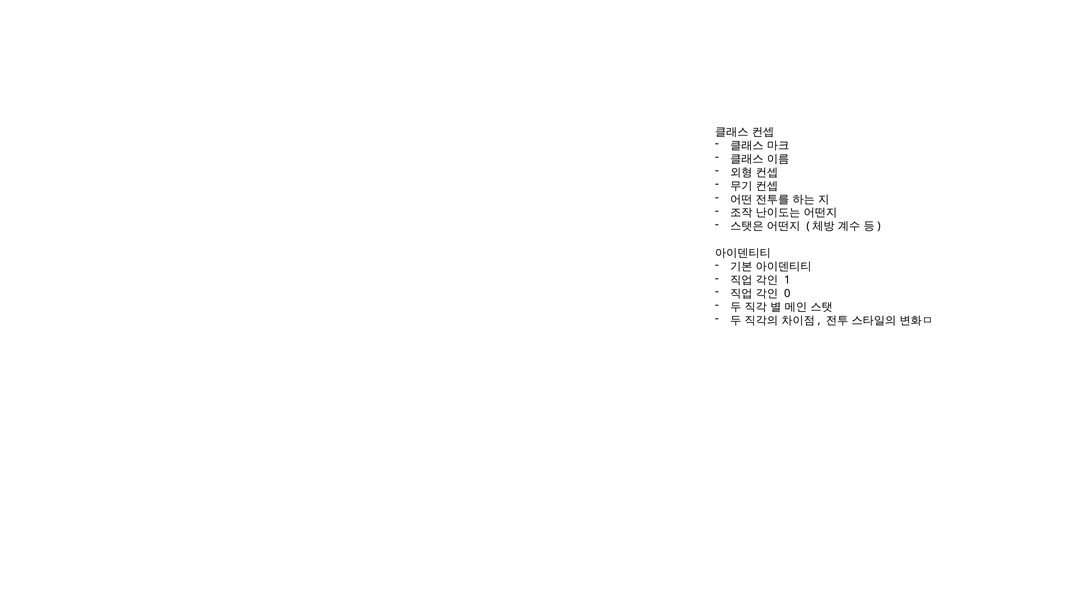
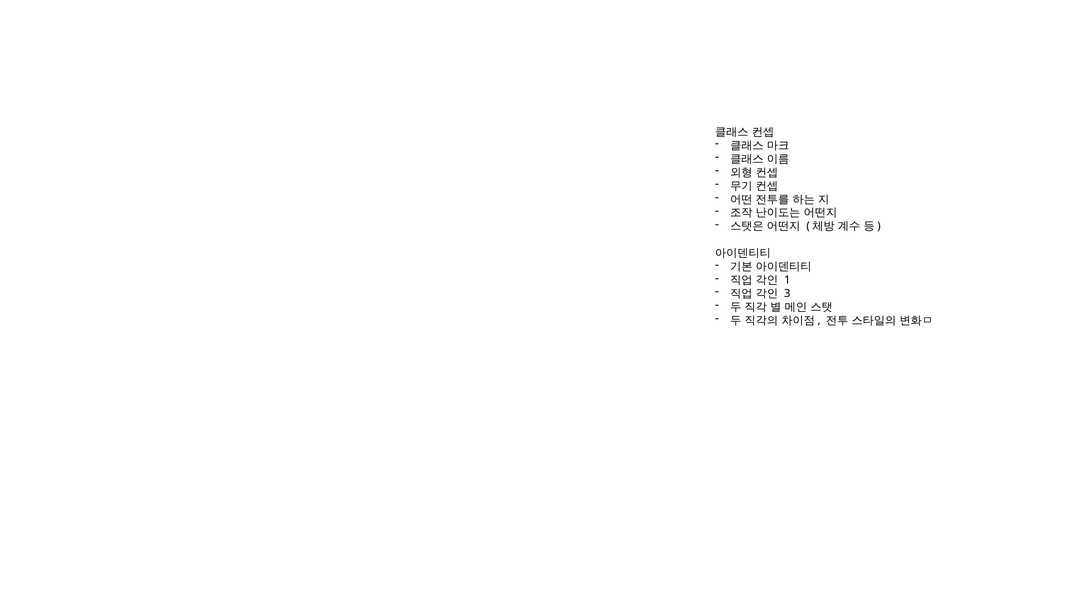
0: 0 -> 3 (787, 294)
